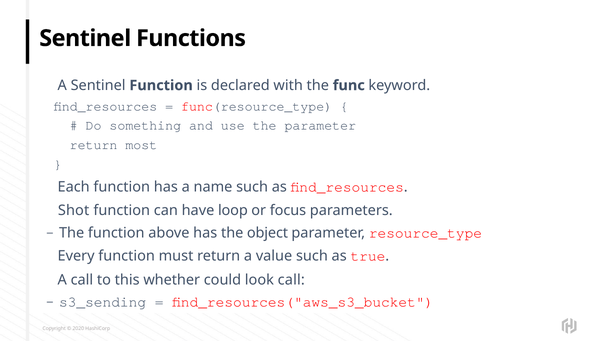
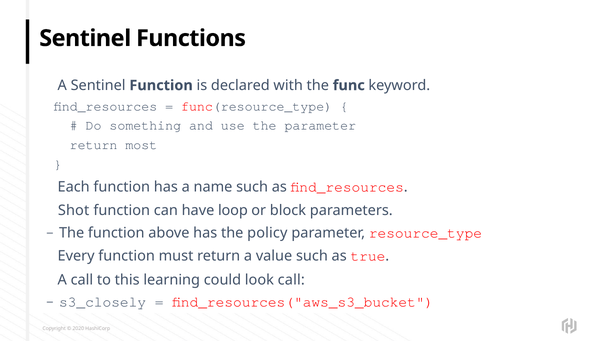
focus: focus -> block (288, 211)
object: object -> policy (267, 233)
whether: whether -> learning (172, 280)
s3_sending: s3_sending -> s3_closely (103, 302)
